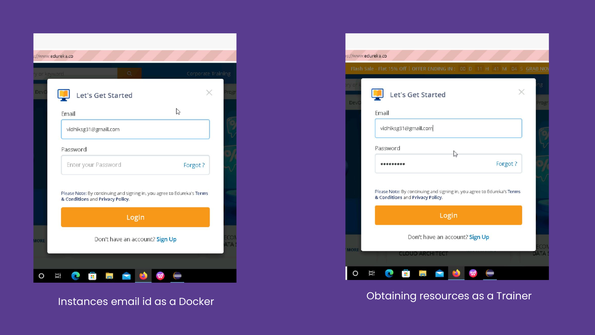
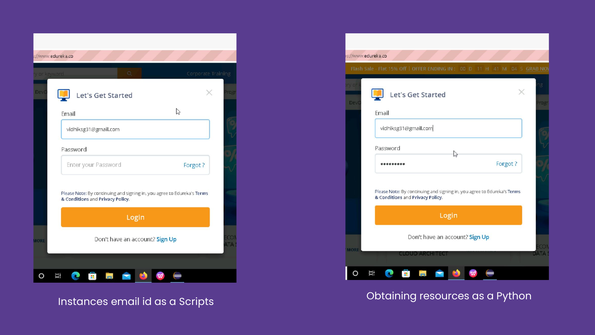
Trainer: Trainer -> Python (514, 296)
Docker: Docker -> Scripts (196, 302)
